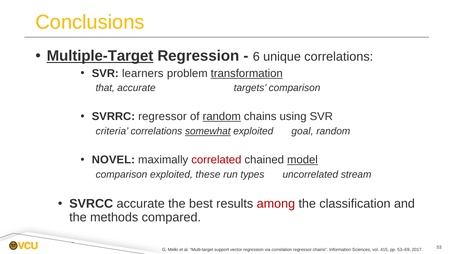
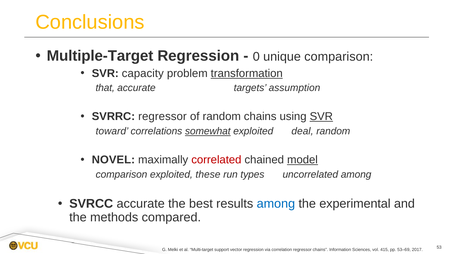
Multiple-Target underline: present -> none (100, 56)
6: 6 -> 0 (256, 57)
unique correlations: correlations -> comparison (339, 57)
learners: learners -> capacity (143, 73)
targets comparison: comparison -> assumption (295, 88)
random underline: present -> none (222, 116)
SVR underline: none -> present (321, 116)
criteria: criteria -> toward (112, 131)
goal: goal -> deal (302, 131)
uncorrelated stream: stream -> among (356, 174)
among colour: red -> blue (276, 203)
classification: classification -> experimental (355, 203)
